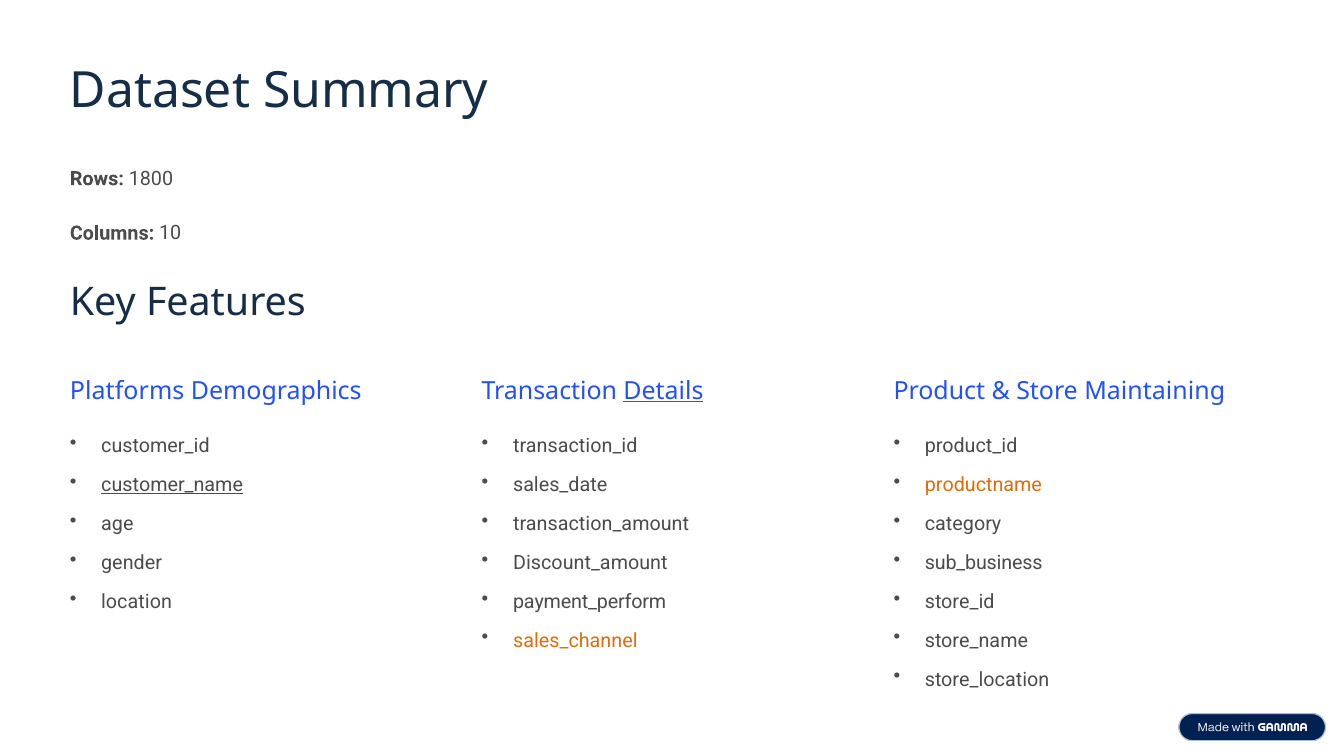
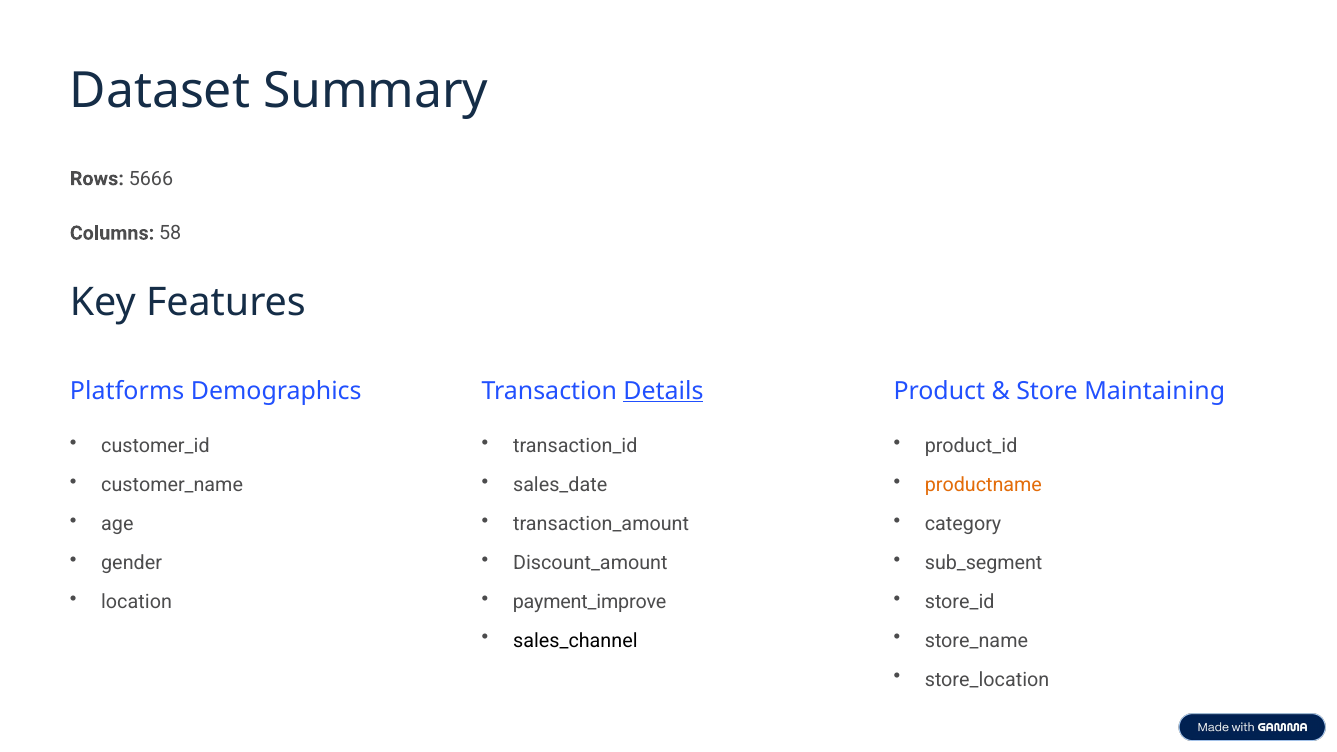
1800: 1800 -> 5666 (151, 179)
10: 10 -> 58 (170, 233)
customer_name underline: present -> none (172, 485)
sub_business: sub_business -> sub_segment (984, 563)
payment_perform: payment_perform -> payment_improve (590, 602)
sales_channel colour: orange -> black (575, 641)
